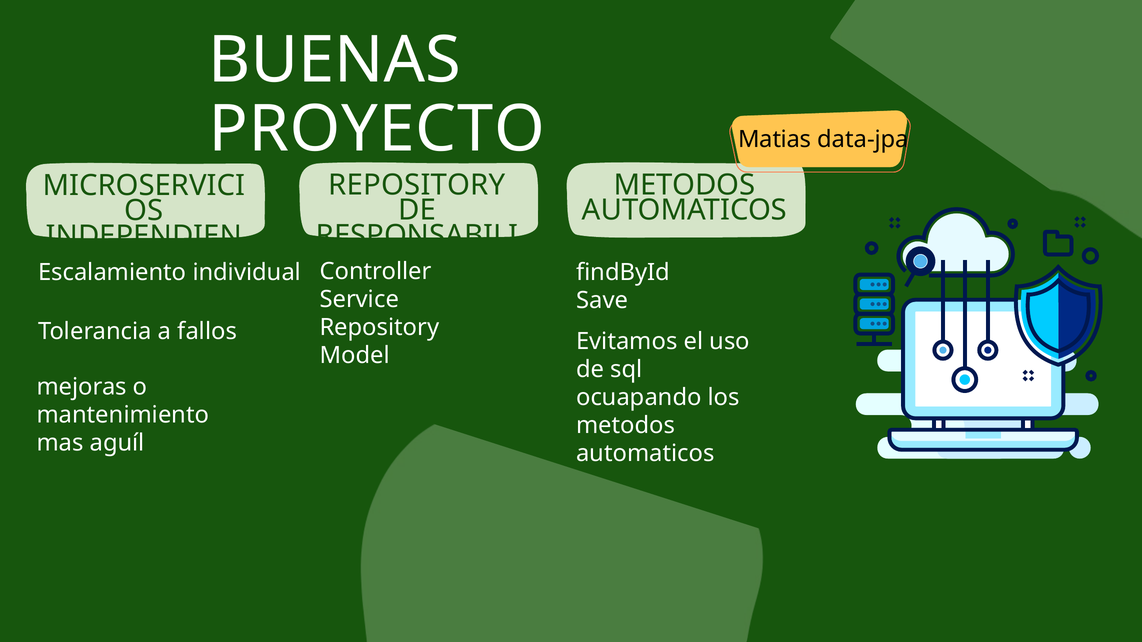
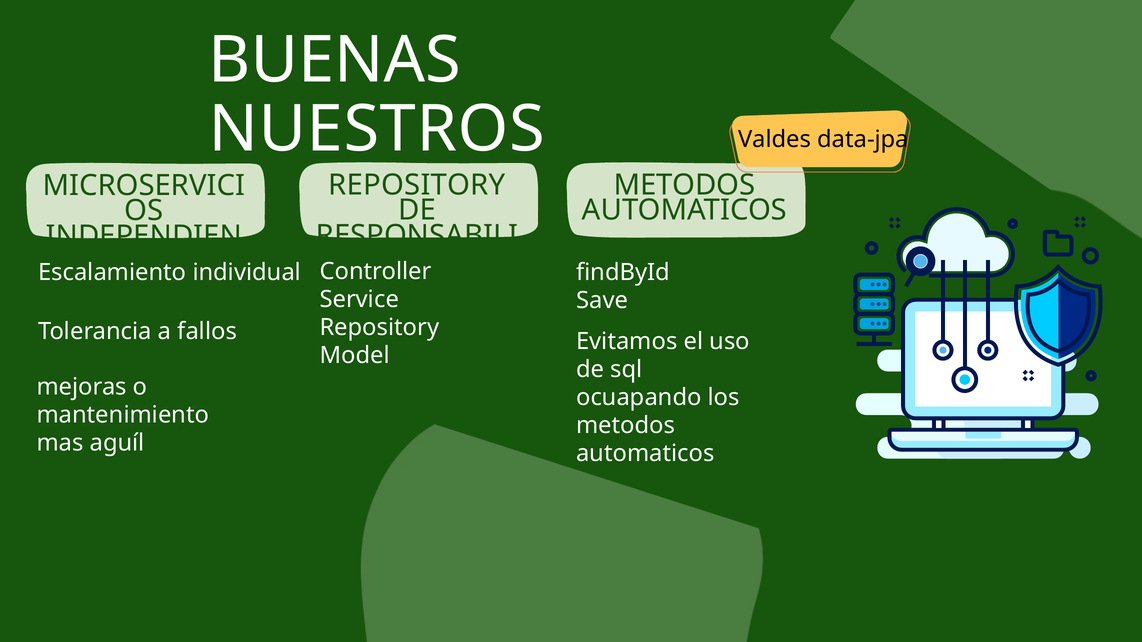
PROYECTO: PROYECTO -> NUESTROS (377, 129)
Matias: Matias -> Valdes (775, 140)
